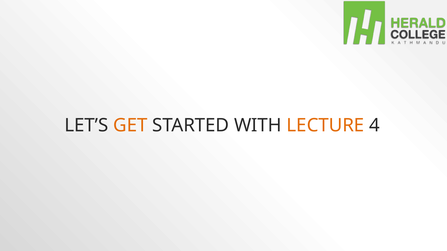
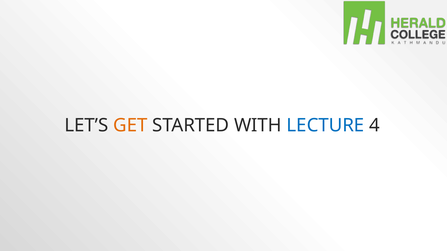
LECTURE colour: orange -> blue (325, 126)
